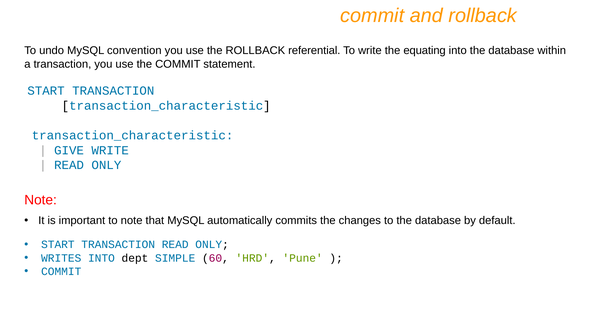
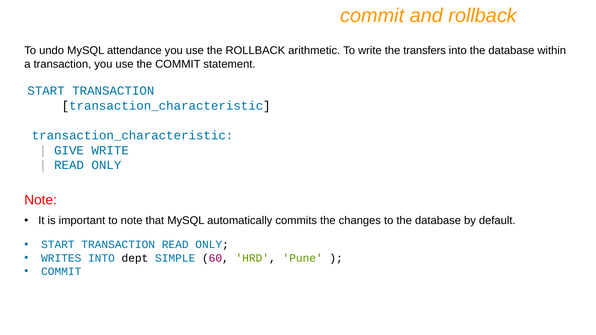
convention: convention -> attendance (134, 51)
referential: referential -> arithmetic (314, 51)
equating: equating -> transfers (425, 51)
